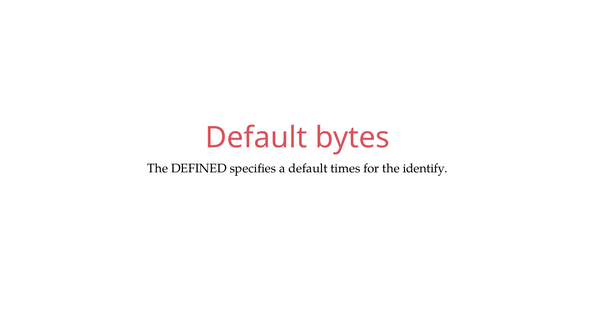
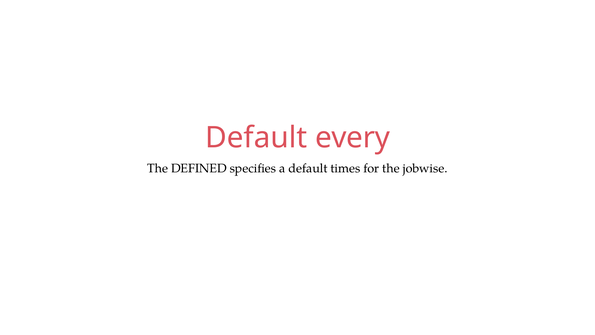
bytes: bytes -> every (352, 137)
identify: identify -> jobwise (425, 168)
